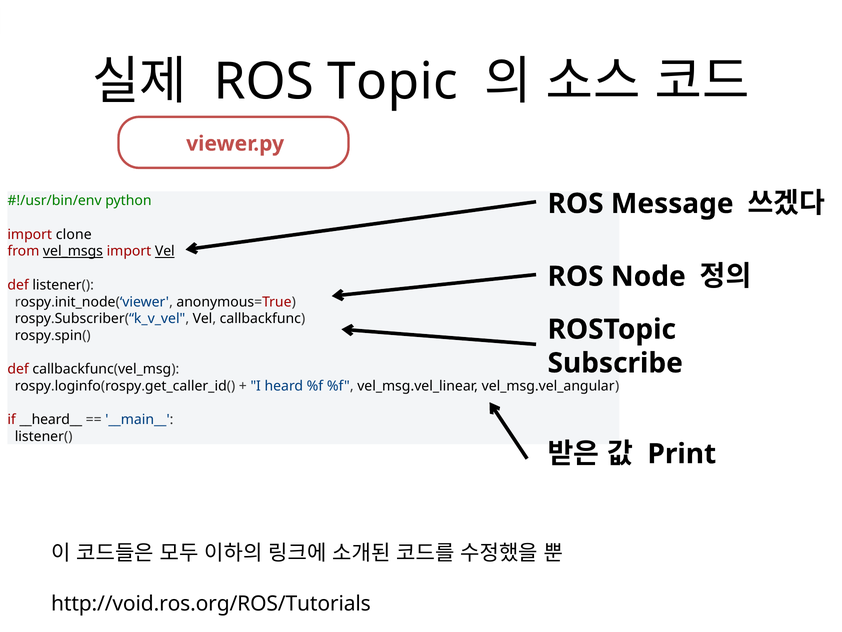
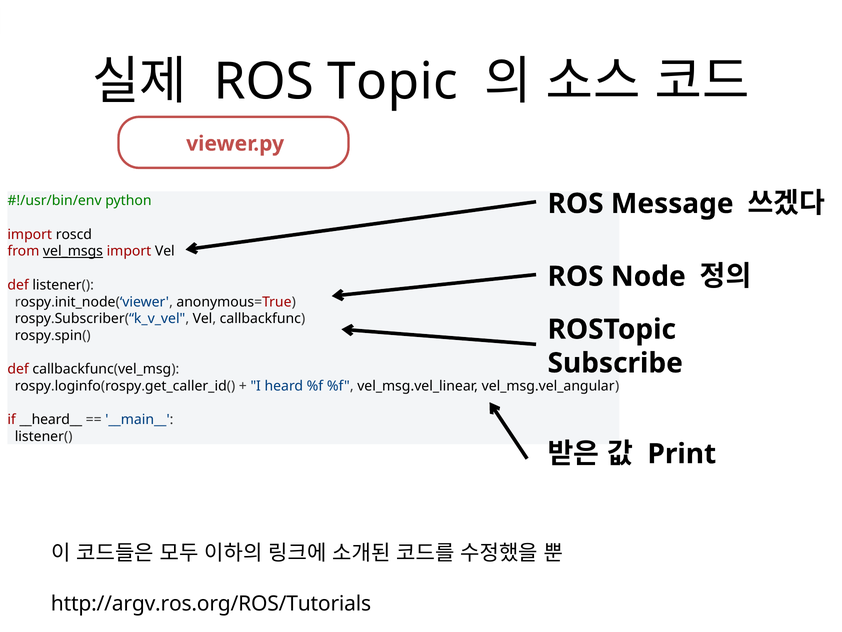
clone: clone -> roscd (74, 234)
Vel underline: present -> none (165, 251)
http://void.ros.org/ROS/Tutorials: http://void.ros.org/ROS/Tutorials -> http://argv.ros.org/ROS/Tutorials (211, 603)
